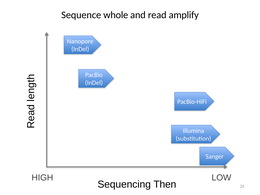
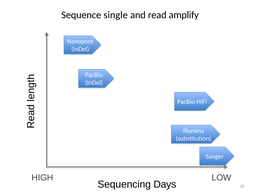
whole: whole -> single (116, 15)
Then: Then -> Days (165, 184)
